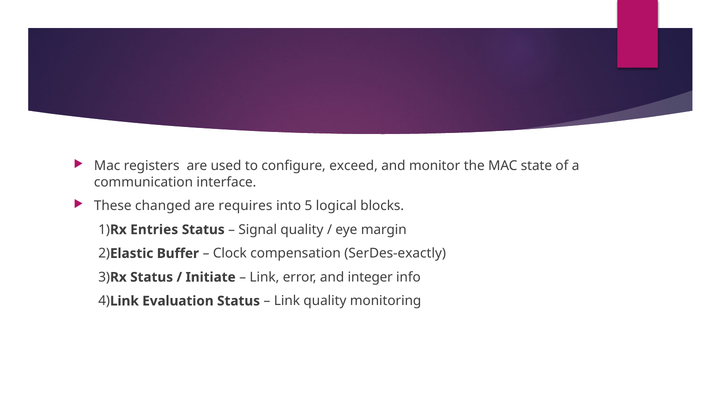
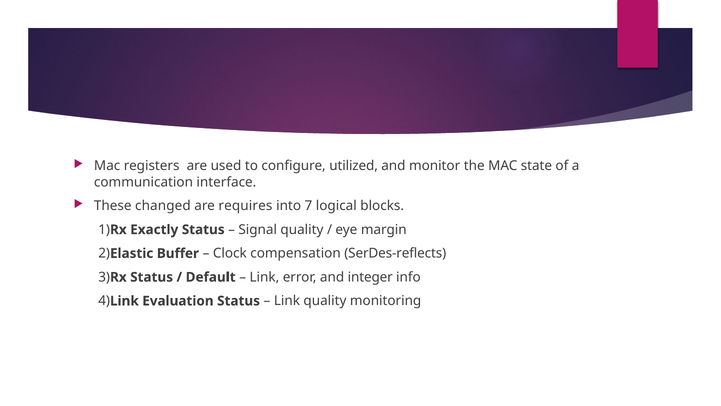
exceed: exceed -> utilized (354, 166)
5: 5 -> 7 (308, 206)
Entries: Entries -> Exactly (154, 229)
SerDes-exactly: SerDes-exactly -> SerDes-reflects (395, 253)
Initiate: Initiate -> Default (211, 277)
